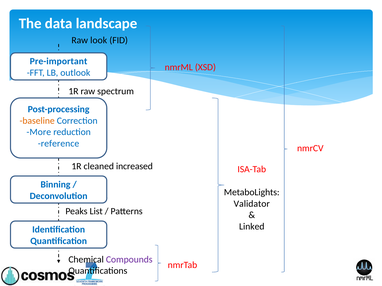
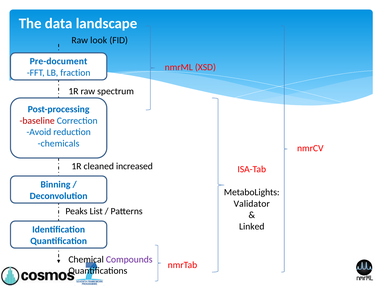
Pre-important: Pre-important -> Pre-document (59, 61)
outlook: outlook -> fraction (75, 73)
baseline colour: orange -> red (37, 121)
More: More -> Avoid (39, 132)
reference: reference -> chemicals (59, 144)
